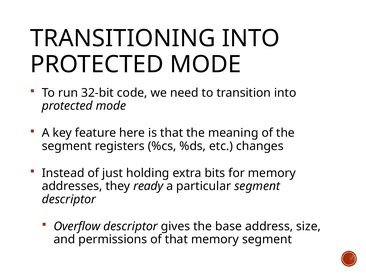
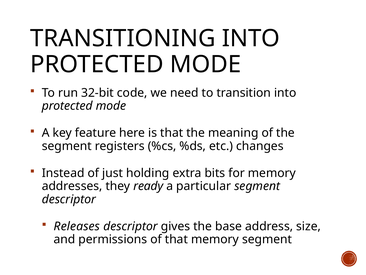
Overflow: Overflow -> Releases (77, 226)
